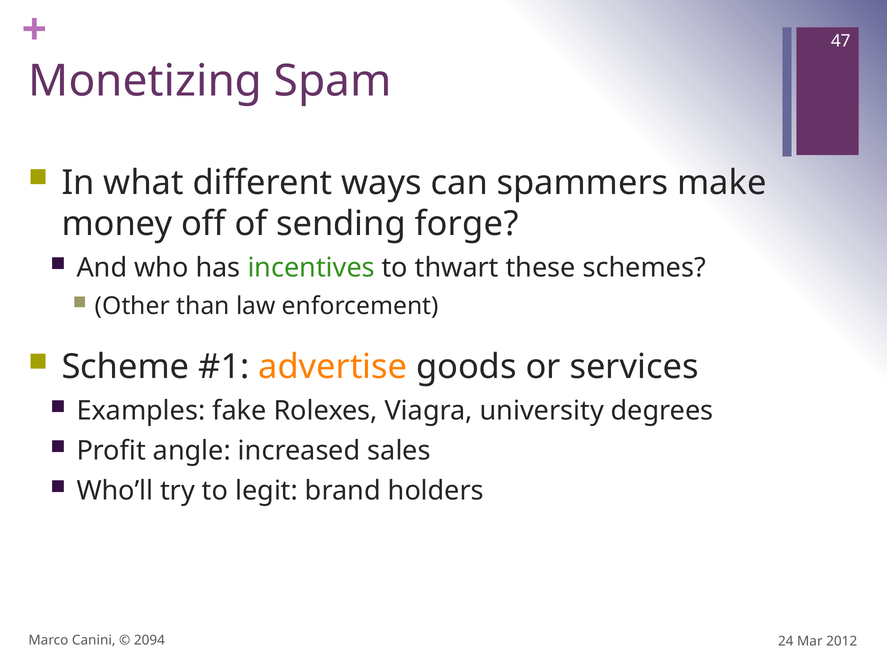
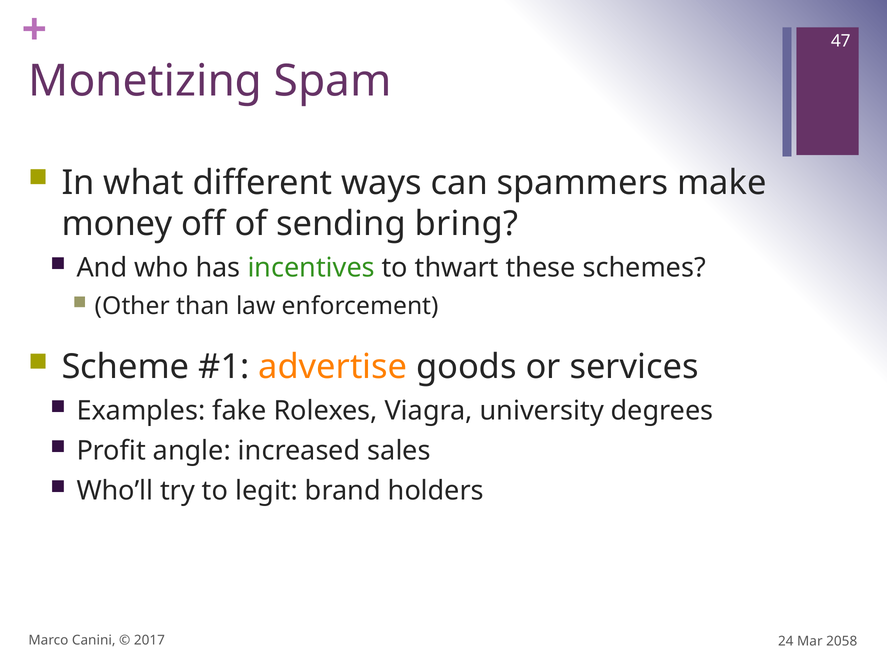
forge: forge -> bring (467, 224)
2094: 2094 -> 2017 (149, 641)
2012: 2012 -> 2058 (842, 642)
